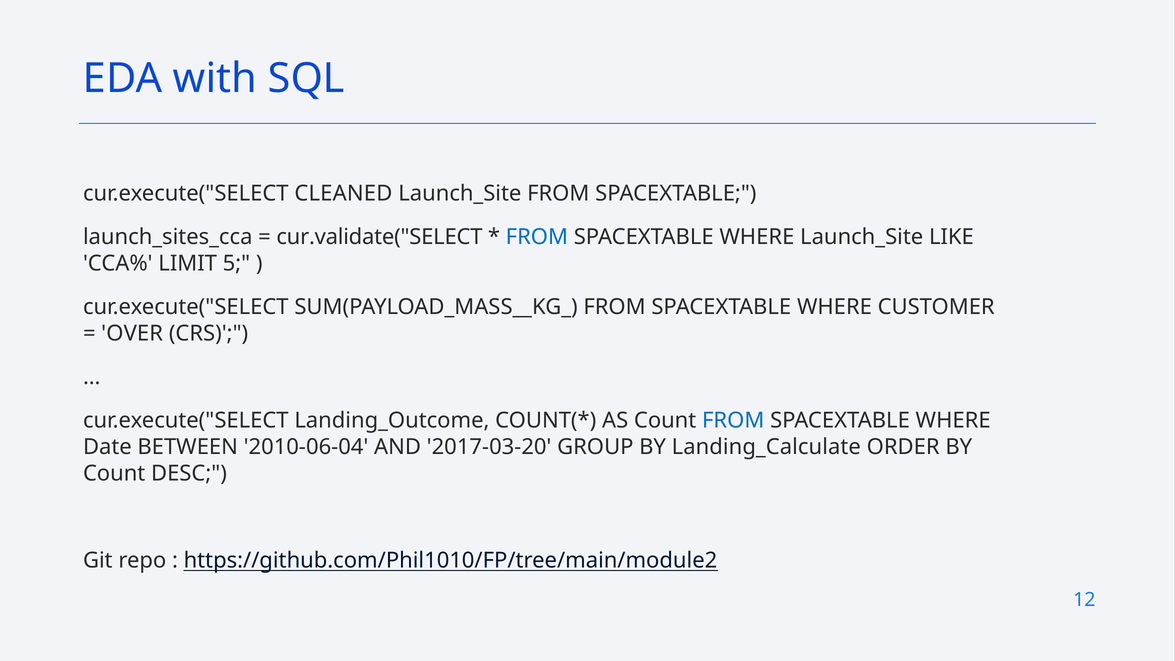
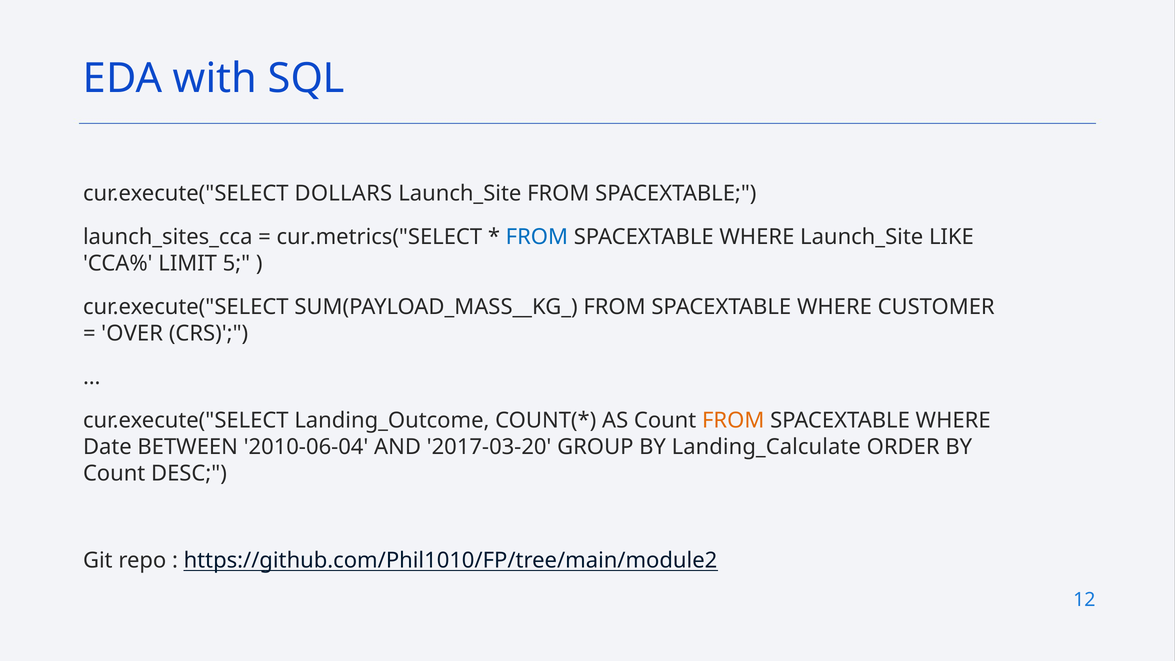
CLEANED: CLEANED -> DOLLARS (343, 193)
cur.validate("SELECT: cur.validate("SELECT -> cur.metrics("SELECT (379, 237)
FROM colour: blue -> orange (733, 420)
